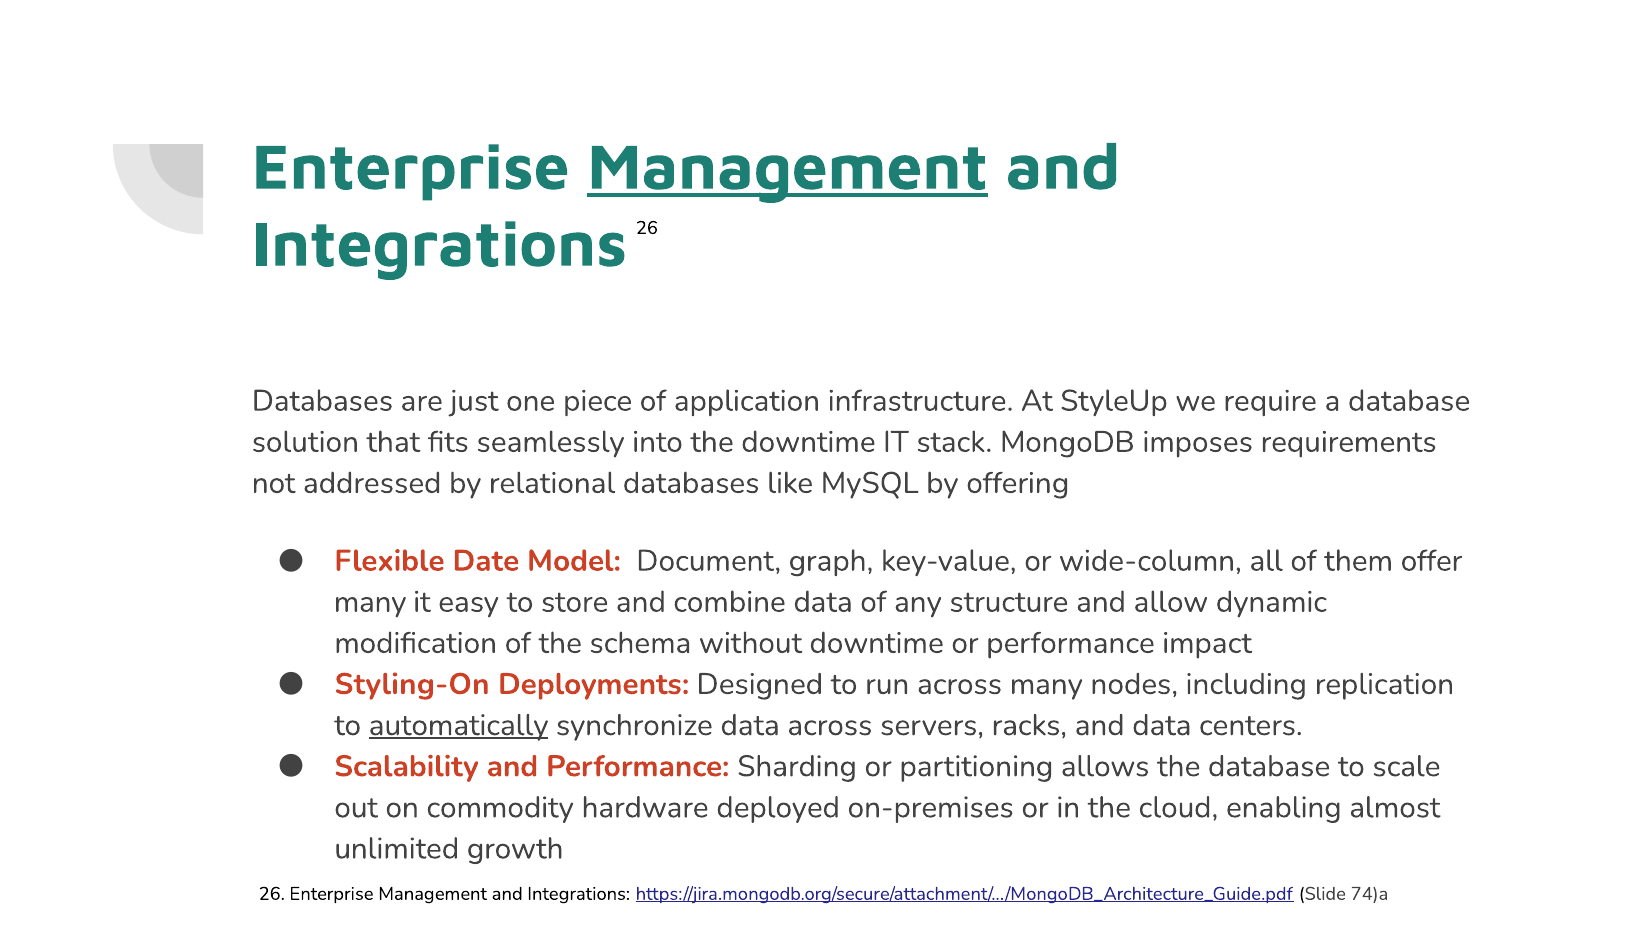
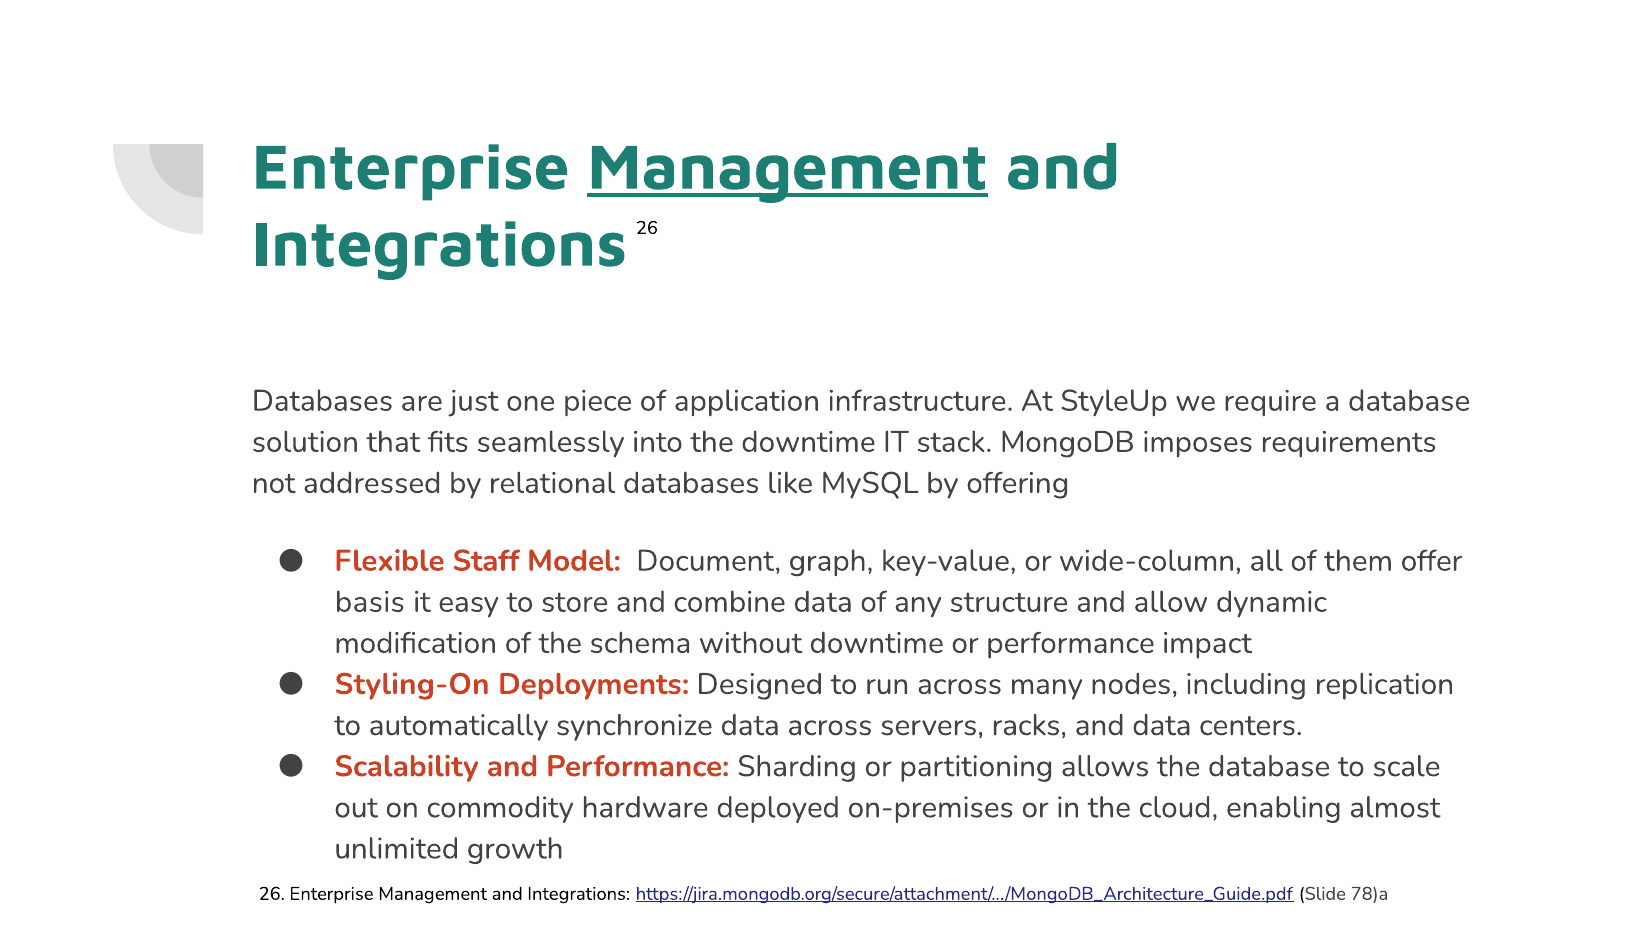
Date: Date -> Staff (486, 561)
many: many -> basis (370, 602)
automatically underline: present -> none (459, 725)
74)a: 74)a -> 78)a (1369, 894)
